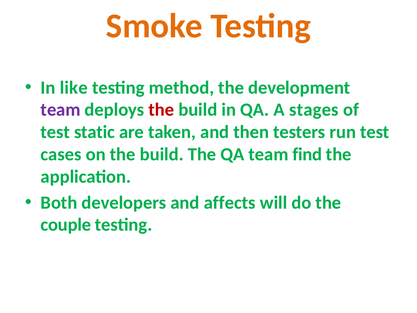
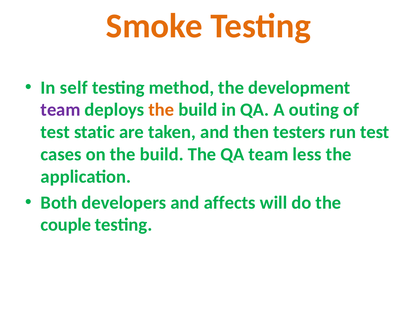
like: like -> self (74, 87)
the colour: red -> orange (161, 110)
stages: stages -> outing (314, 110)
find: find -> less (307, 154)
